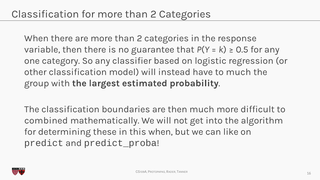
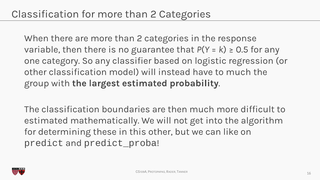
combined: combined -> estimated (46, 121)
this when: when -> other (161, 132)
